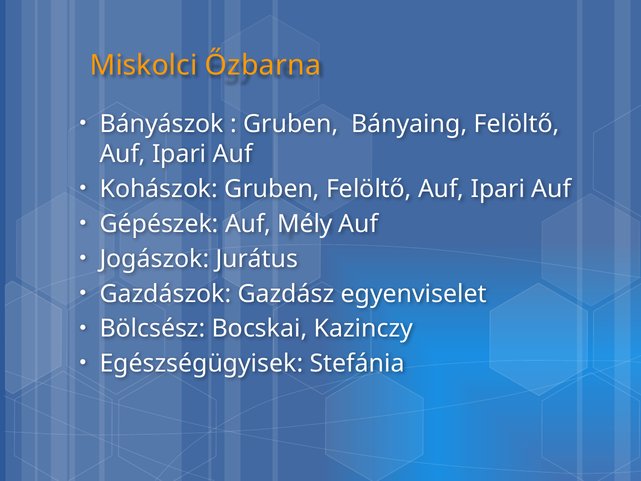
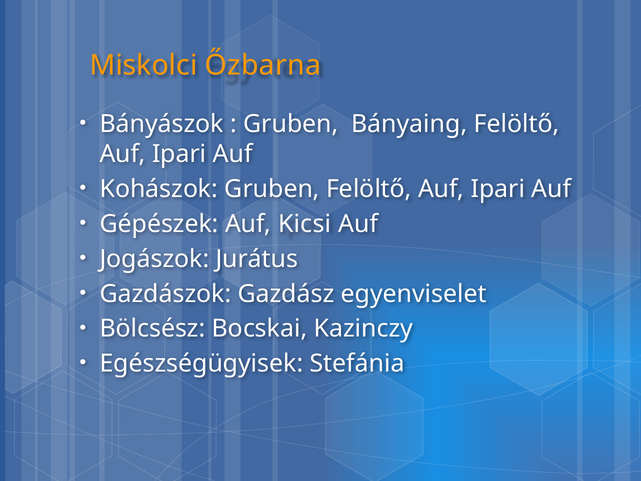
Mély: Mély -> Kicsi (305, 224)
